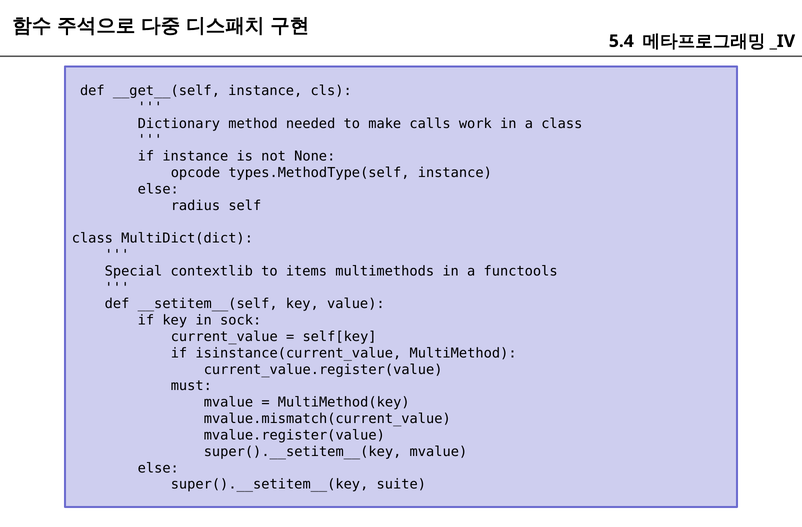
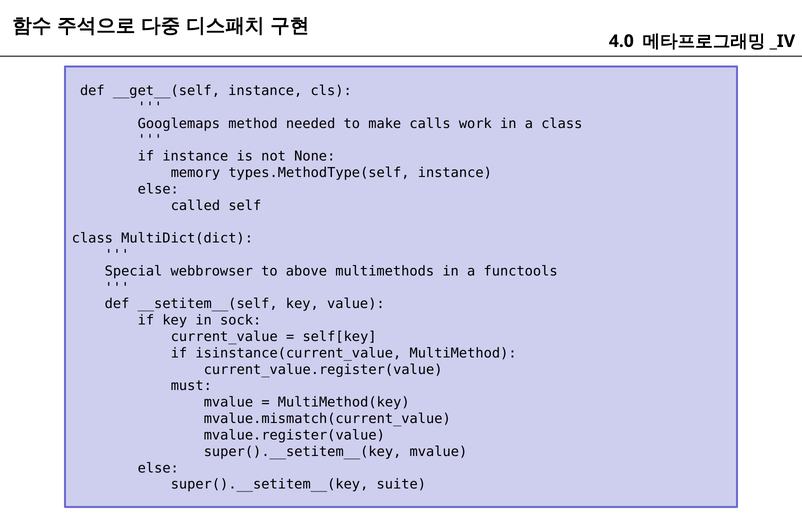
5.4: 5.4 -> 4.0 (621, 41)
Dictionary: Dictionary -> Googlemaps (179, 123)
opcode: opcode -> memory (195, 173)
radius: radius -> called (195, 205)
contextlib: contextlib -> webbrowser (212, 271)
items: items -> above (306, 271)
